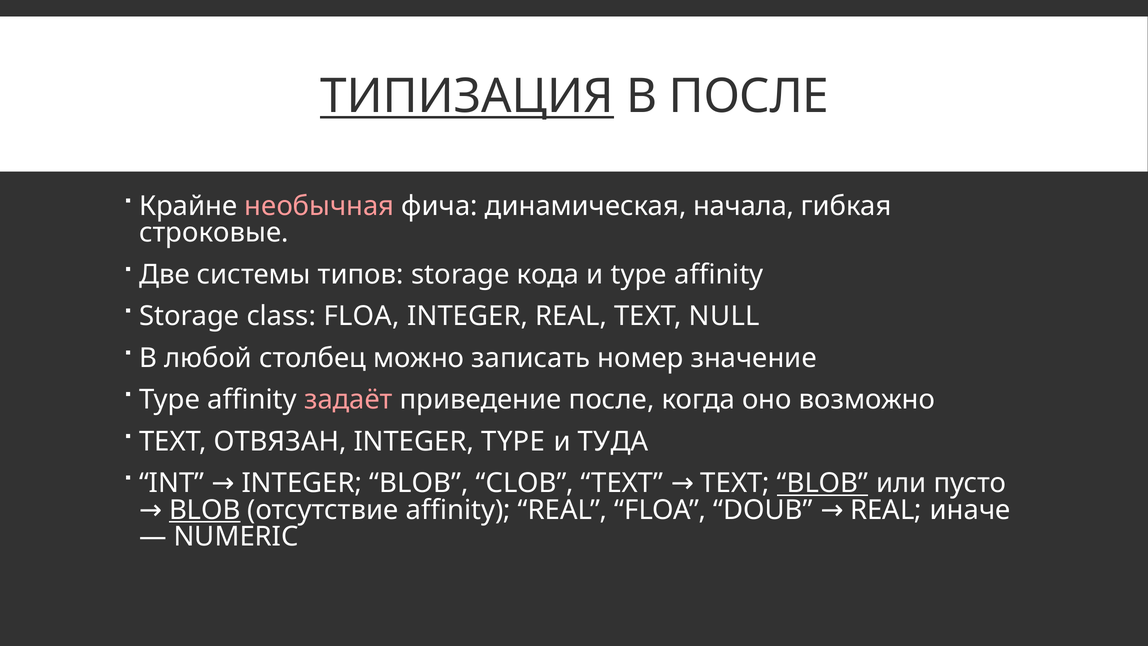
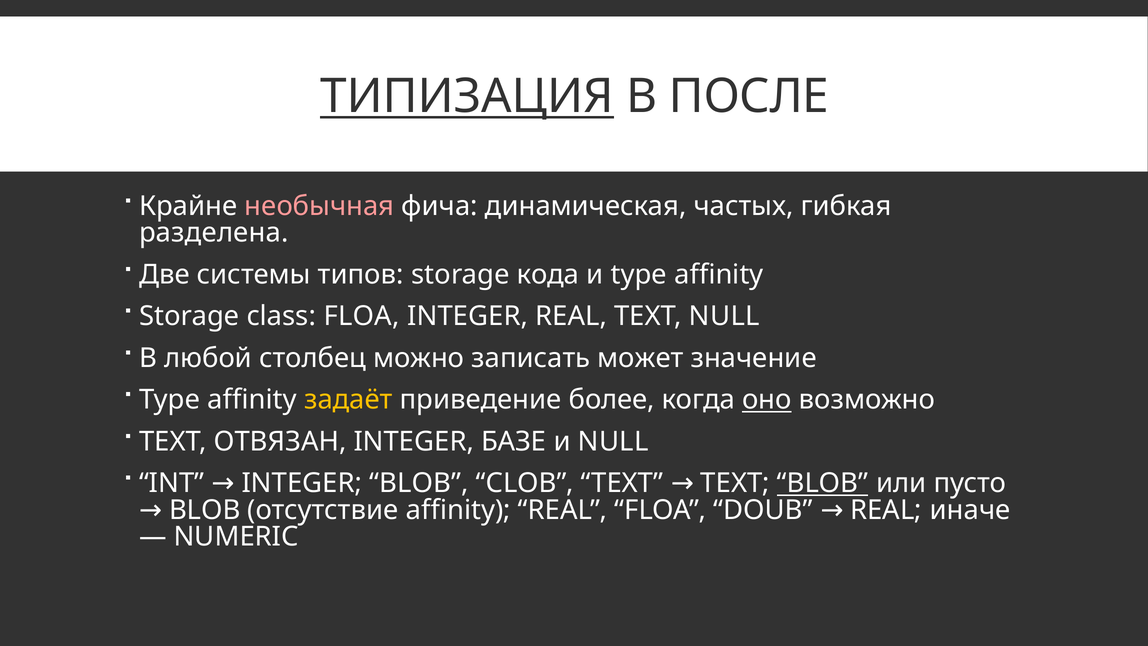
начала: начала -> частых (744, 206)
строковые: строковые -> разделена (214, 233)
номер: номер -> может (640, 358)
задаёт colour: pink -> yellow (348, 400)
приведение после: после -> более (612, 400)
оно underline: none -> present (767, 400)
INTEGER TYPE: TYPE -> БАЗЕ (514, 441)
и ТУДА: ТУДА -> NULL (613, 441)
BLOB underline: present -> none (205, 510)
